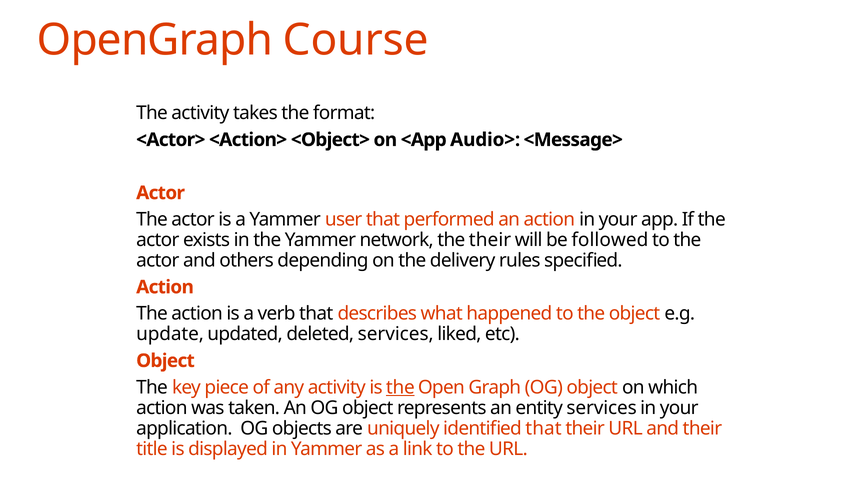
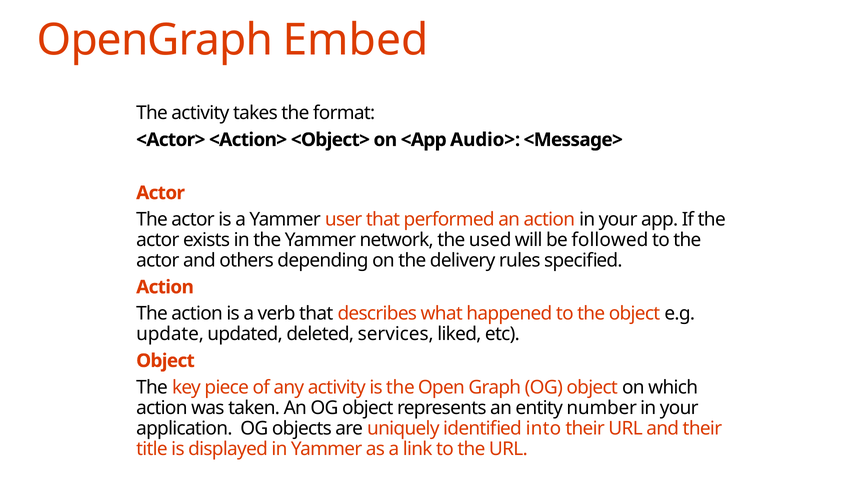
Course: Course -> Embed (356, 40)
the their: their -> used (490, 240)
the underline: present -> none (400, 388)
entity services: services -> number (602, 408)
identified that: that -> into (543, 429)
